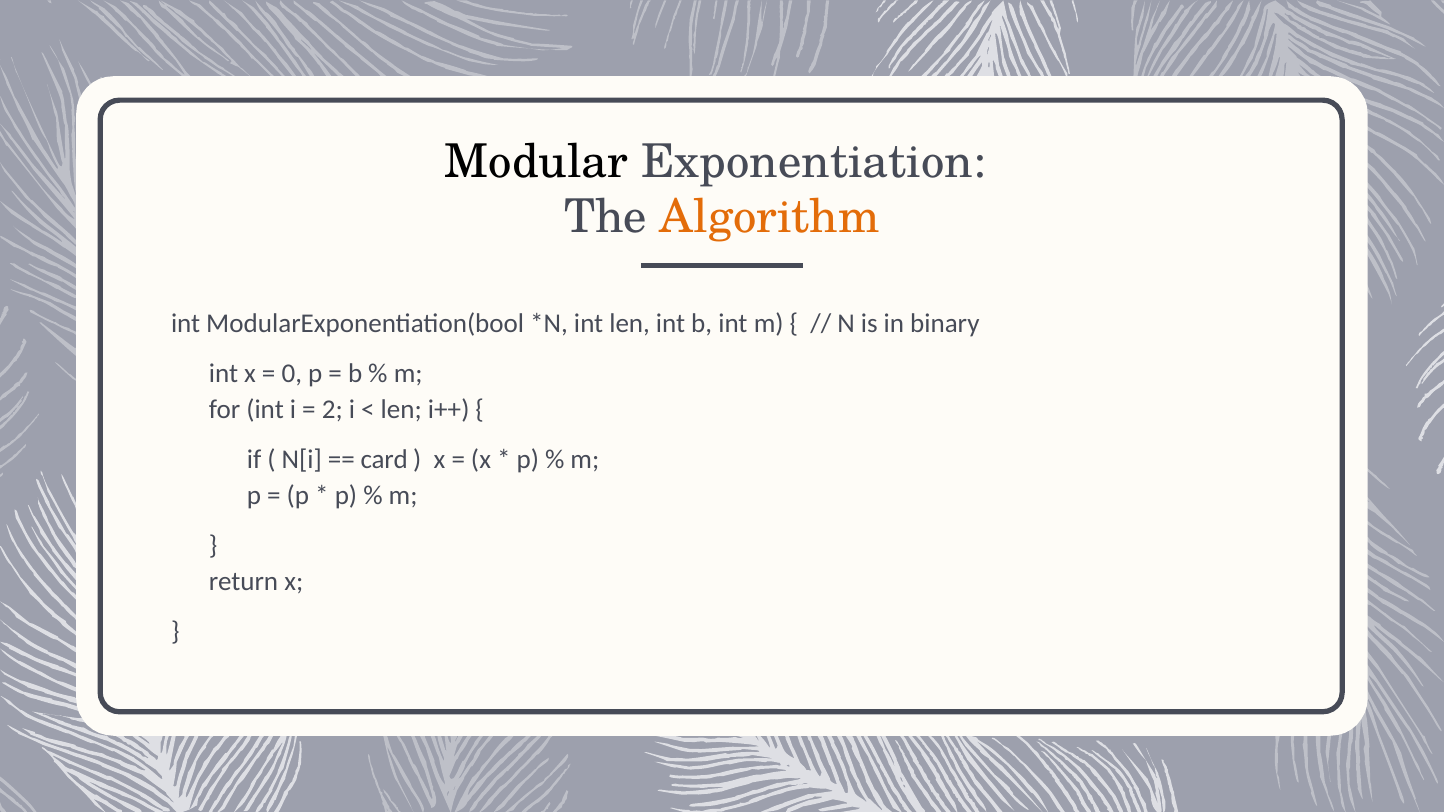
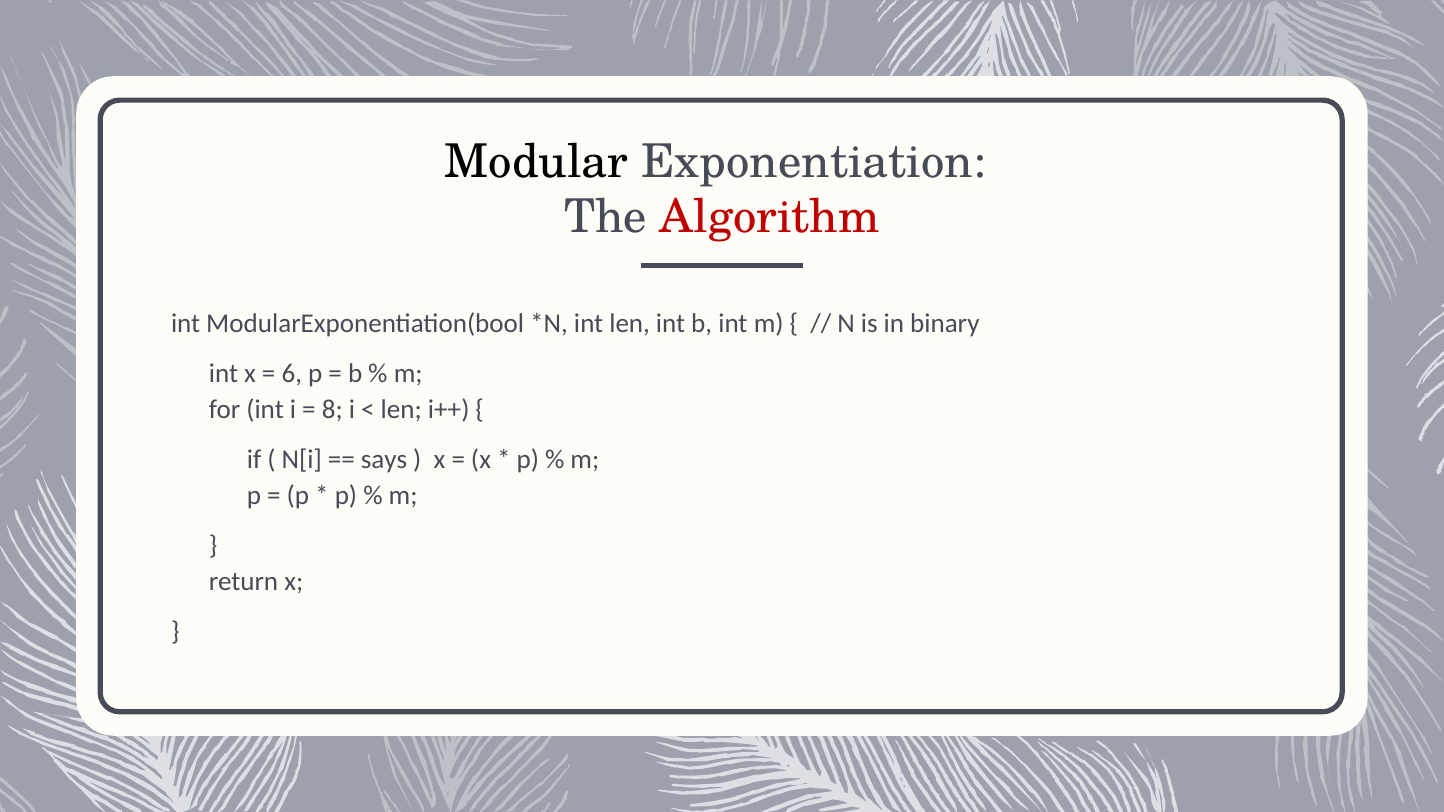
Algorithm colour: orange -> red (770, 217)
0: 0 -> 6 (292, 373)
2: 2 -> 8 (332, 409)
card: card -> says (384, 459)
